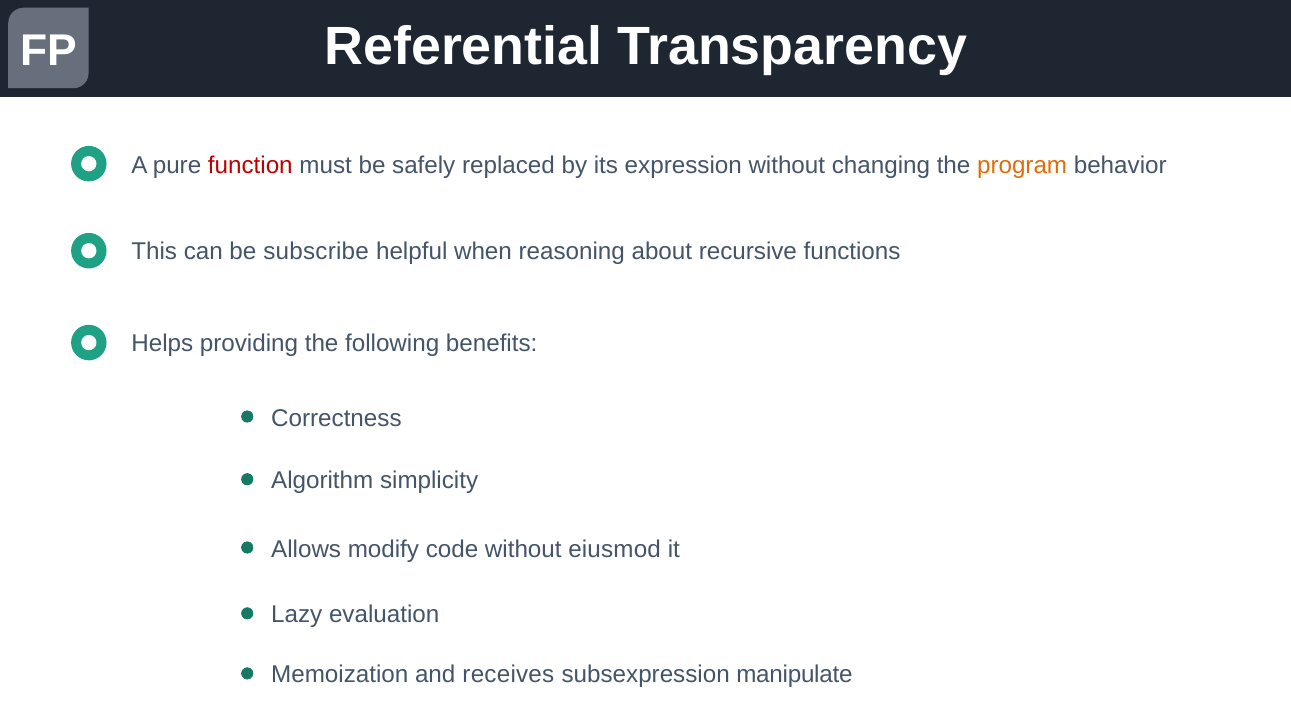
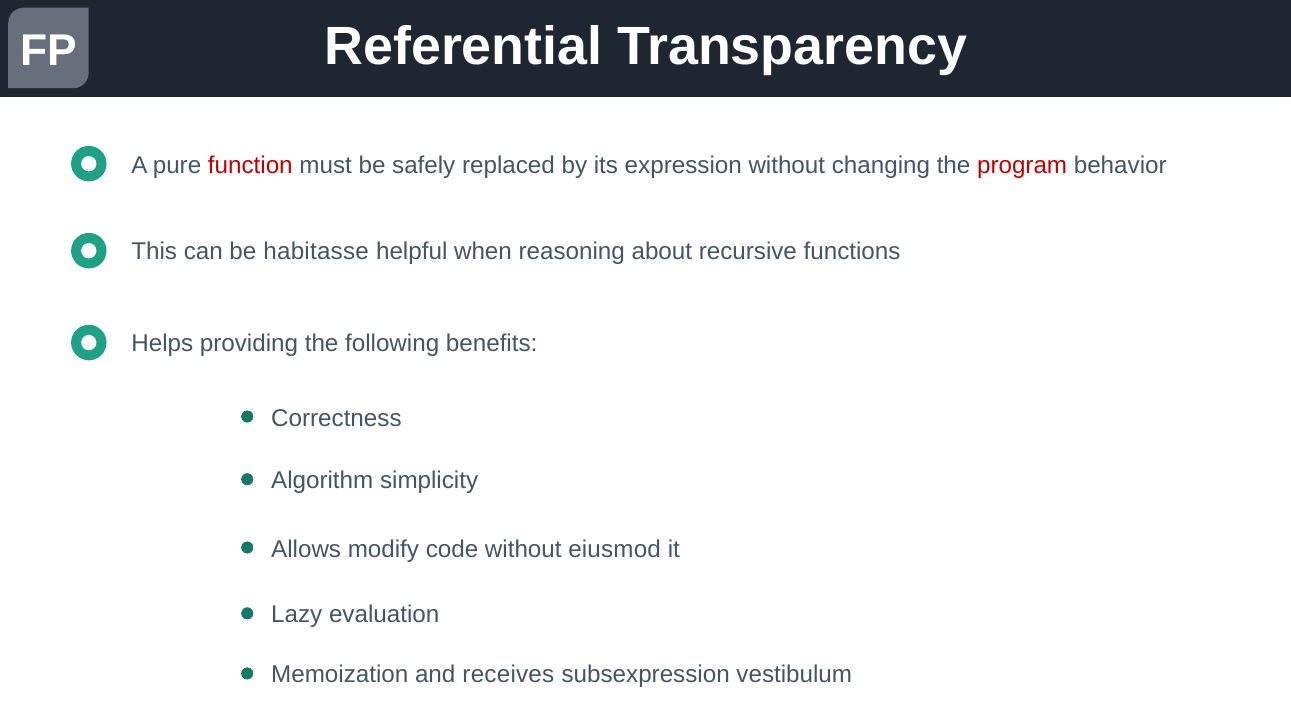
program colour: orange -> red (1022, 165)
subscribe: subscribe -> habitasse (316, 252)
manipulate: manipulate -> vestibulum (794, 674)
